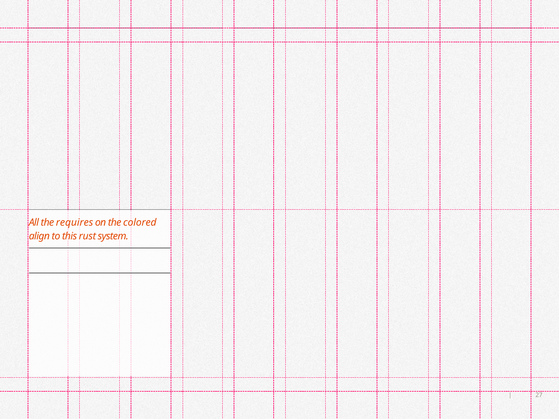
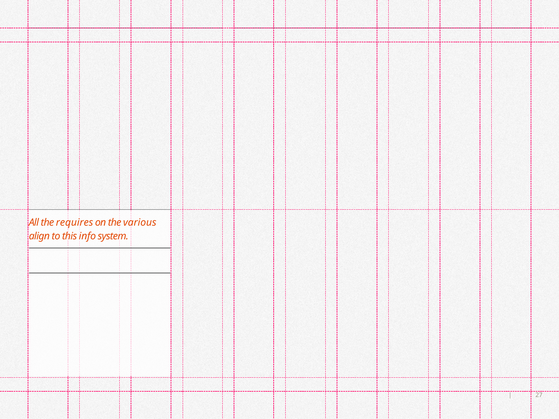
colored: colored -> various (140, 223)
rust: rust -> info (87, 236)
